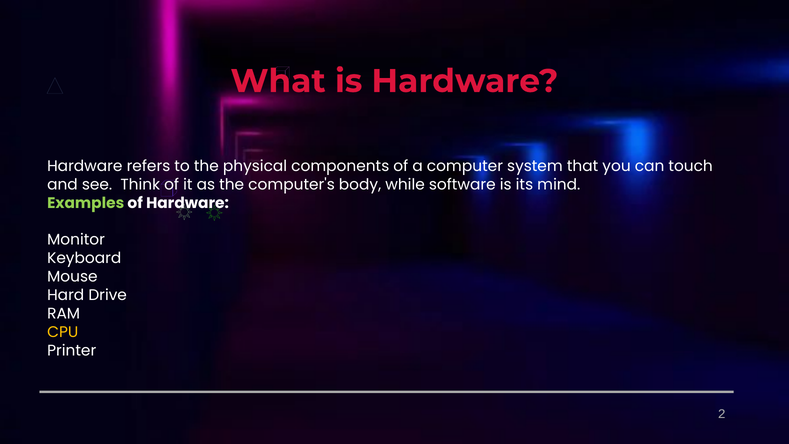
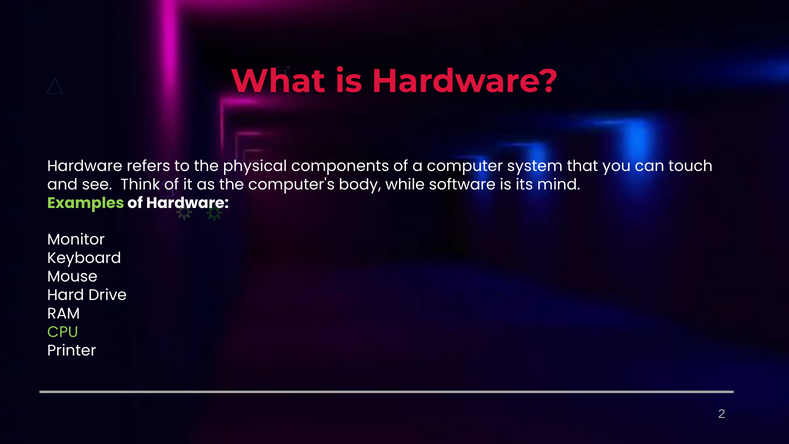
CPU colour: yellow -> light green (63, 332)
